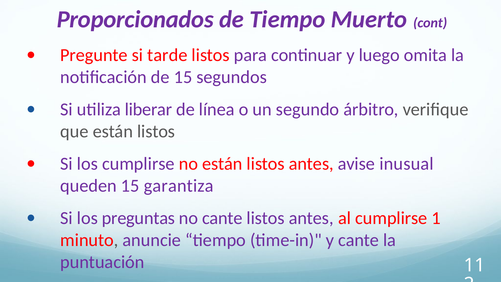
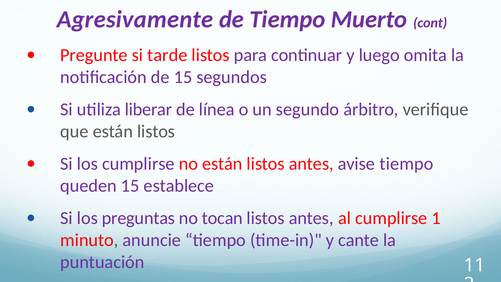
Proporcionados: Proporcionados -> Agresivamente (135, 20)
avise inusual: inusual -> tiempo (407, 164)
garantiza: garantiza -> establece (179, 186)
no cante: cante -> tocan (222, 218)
